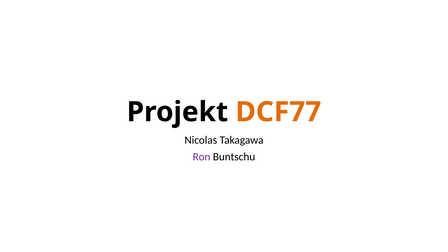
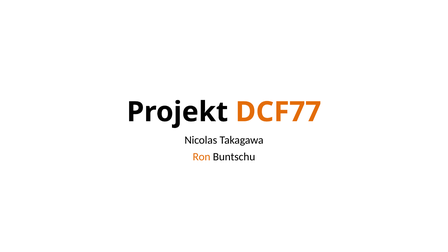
Ron colour: purple -> orange (202, 157)
